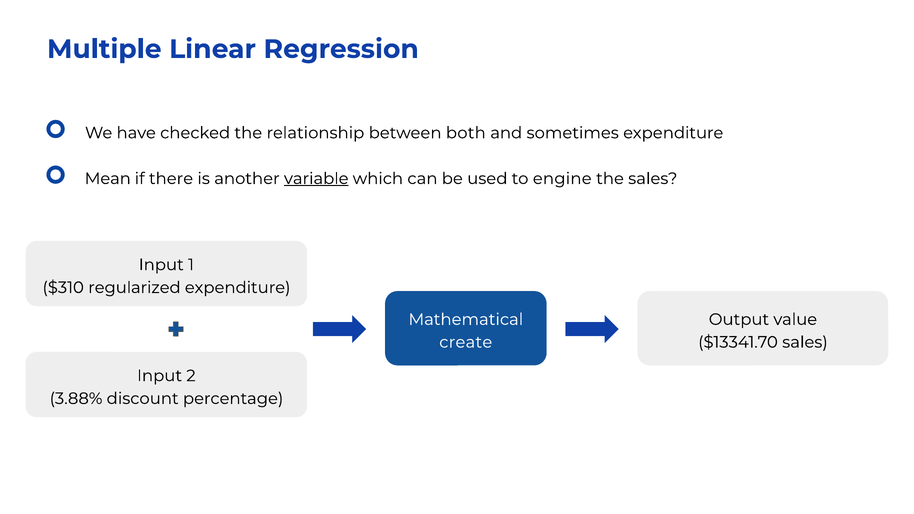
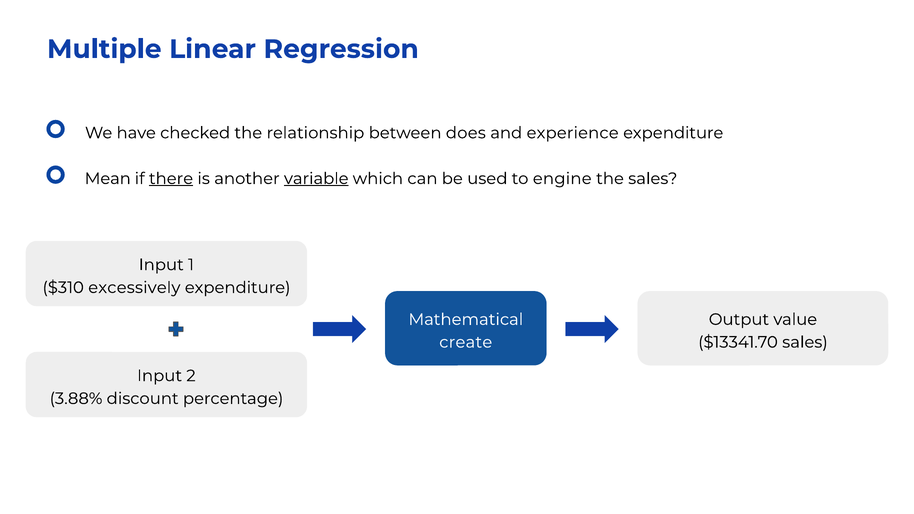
both: both -> does (466, 133)
sometimes: sometimes -> experience (573, 133)
there underline: none -> present (171, 179)
regularized: regularized -> excessively (134, 288)
